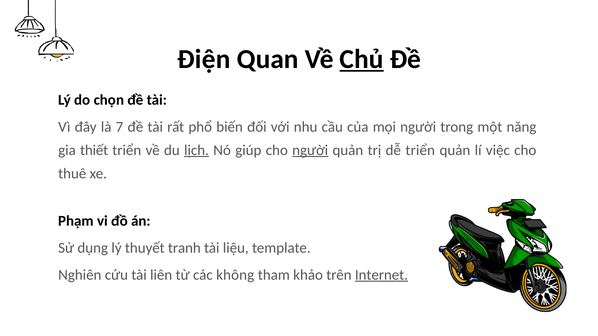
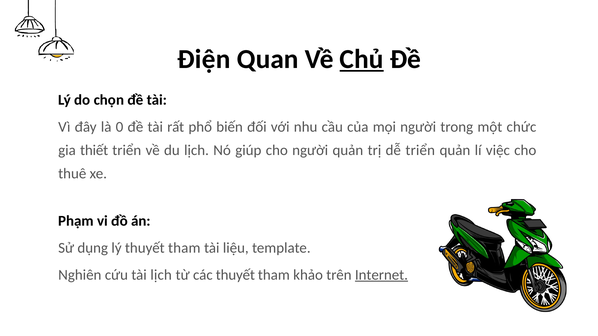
7: 7 -> 0 (120, 127)
năng: năng -> chức (521, 127)
lịch underline: present -> none (197, 150)
người underline: present -> none (310, 150)
lý thuyết tranh: tranh -> tham (184, 248)
tài liên: liên -> lịch (161, 275)
các không: không -> thuyết (235, 275)
